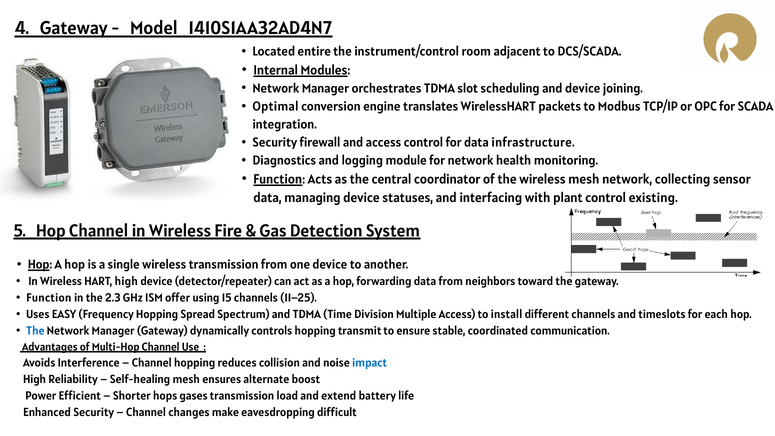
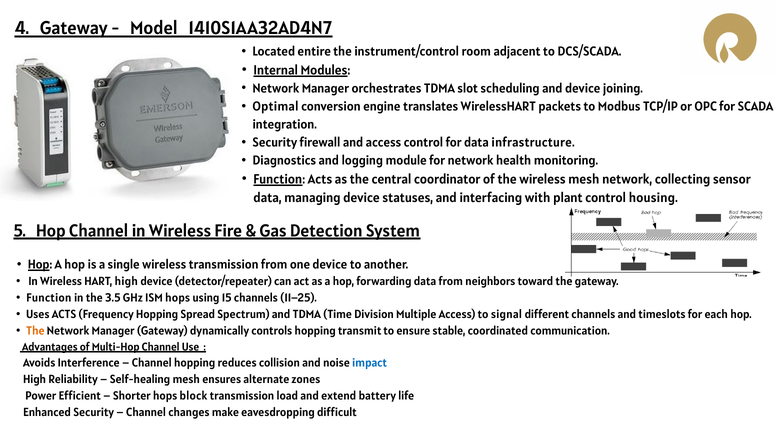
existing: existing -> housing (653, 198)
2.3: 2.3 -> 3.5 (113, 298)
ISM offer: offer -> hops (178, 298)
Uses EASY: EASY -> ACTS (64, 314)
install: install -> signal (506, 314)
The colour: blue -> orange (35, 331)
boost: boost -> zones (306, 379)
gases: gases -> block (193, 396)
